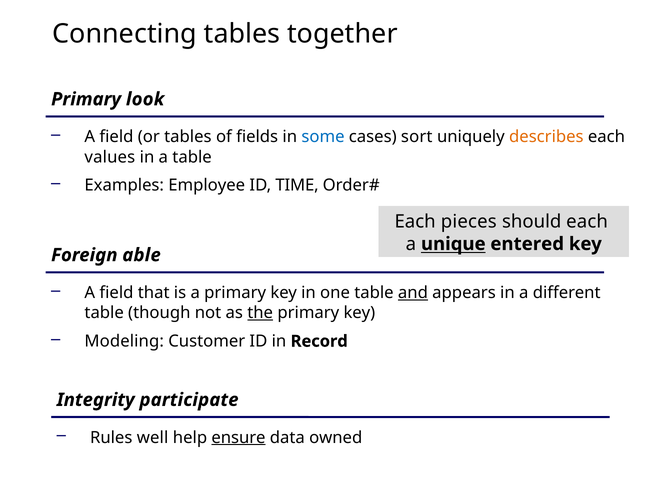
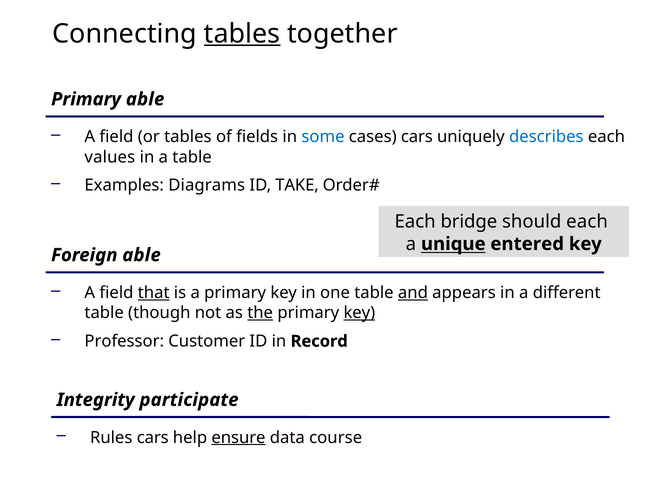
tables underline: none -> present (242, 34)
Primary look: look -> able (145, 99)
cases sort: sort -> cars (417, 137)
describes colour: orange -> blue (546, 137)
Employee: Employee -> Diagrams (207, 185)
TIME: TIME -> TAKE (297, 185)
pieces: pieces -> bridge (469, 222)
that underline: none -> present (154, 293)
key underline: none -> present (359, 313)
Modeling: Modeling -> Professor (124, 341)
Rules well: well -> cars (153, 438)
owned: owned -> course (336, 438)
